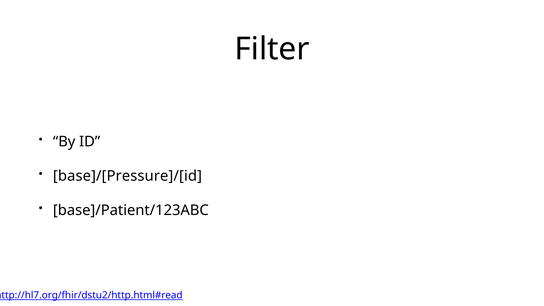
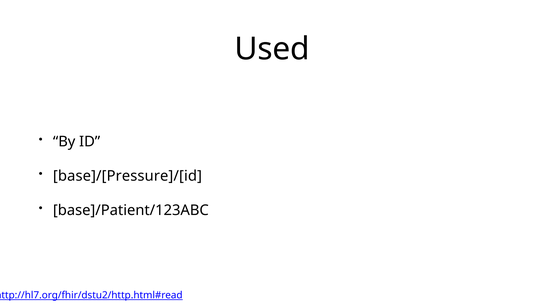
Filter: Filter -> Used (272, 49)
